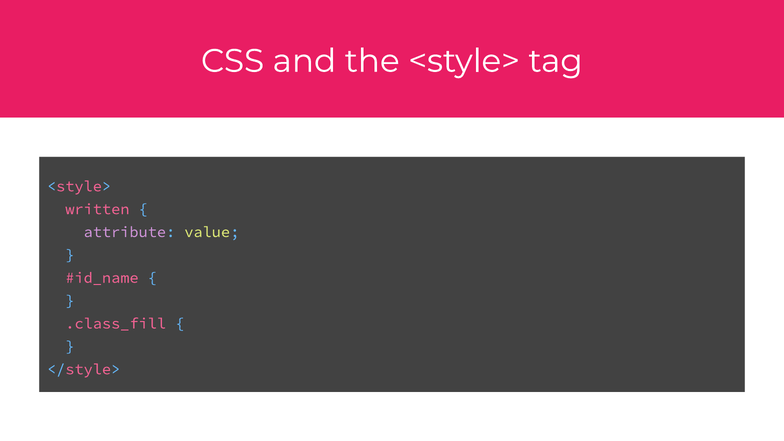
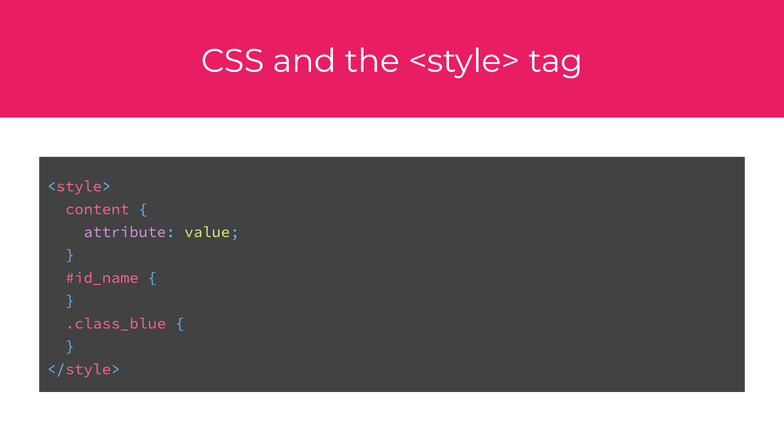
written: written -> content (97, 209)
.class_fill: .class_fill -> .class_blue (116, 323)
